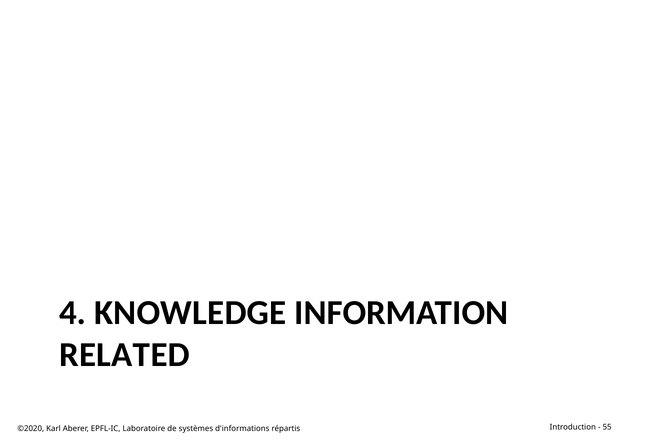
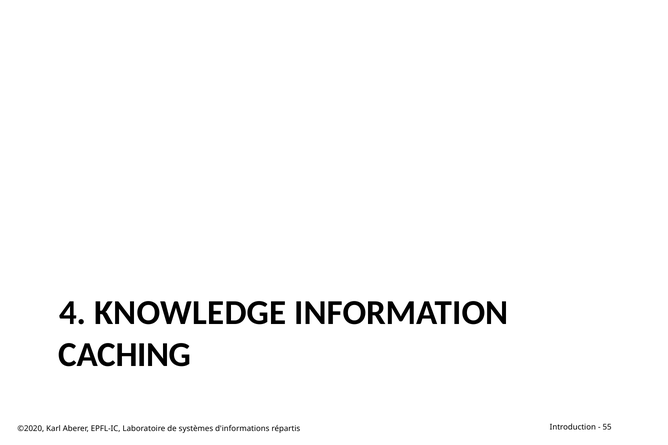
RELATED: RELATED -> CACHING (125, 355)
